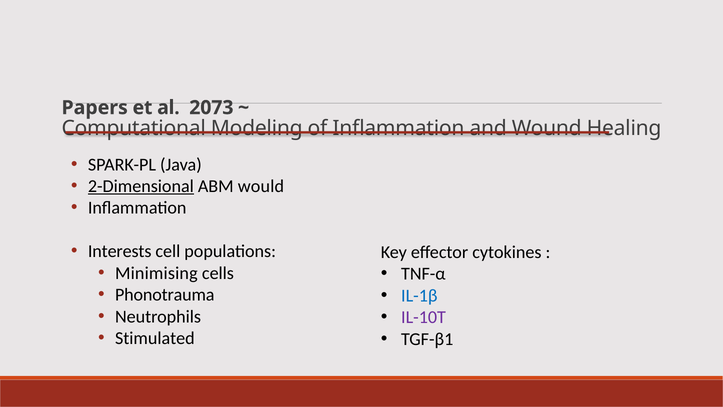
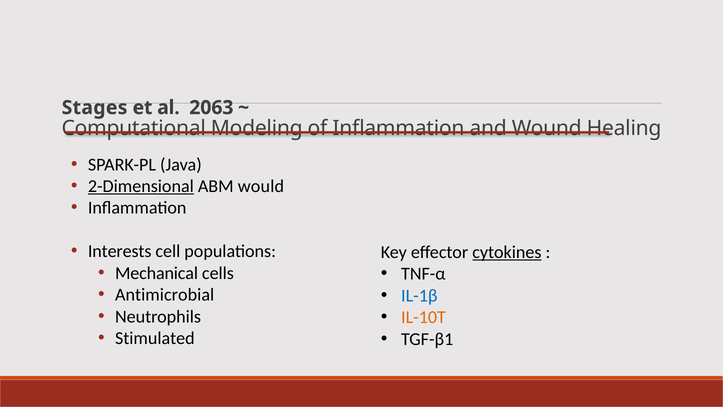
Papers: Papers -> Stages (95, 108)
2073: 2073 -> 2063 (211, 108)
cytokines underline: none -> present (507, 252)
Minimising: Minimising -> Mechanical (157, 273)
Phonotrauma: Phonotrauma -> Antimicrobial (165, 295)
IL-10T colour: purple -> orange (423, 317)
